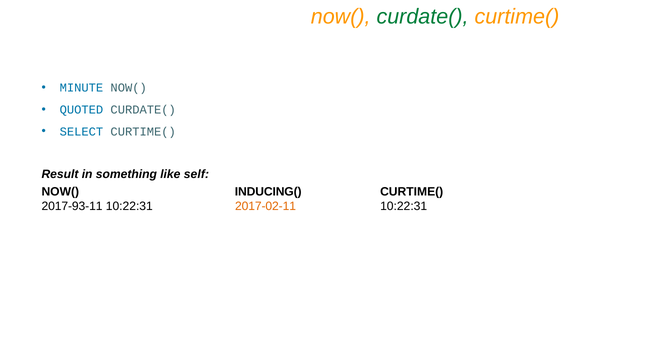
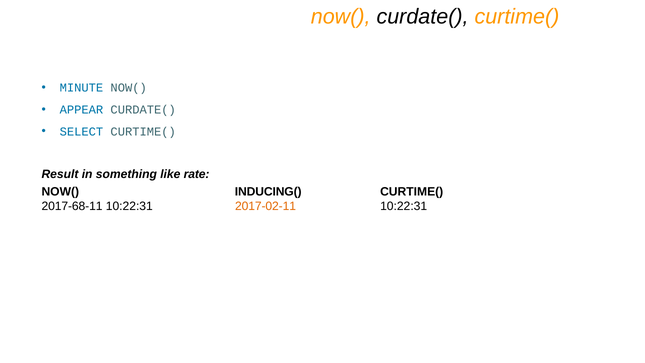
curdate( colour: green -> black (423, 17)
QUOTED: QUOTED -> APPEAR (81, 110)
self: self -> rate (197, 174)
2017-93-11: 2017-93-11 -> 2017-68-11 (72, 206)
